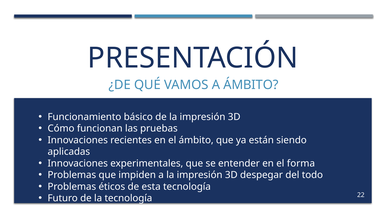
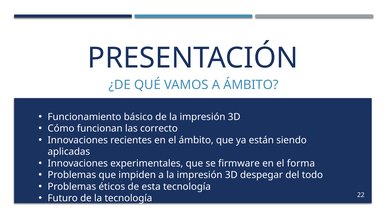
pruebas: pruebas -> correcto (159, 128)
entender: entender -> firmware (239, 163)
